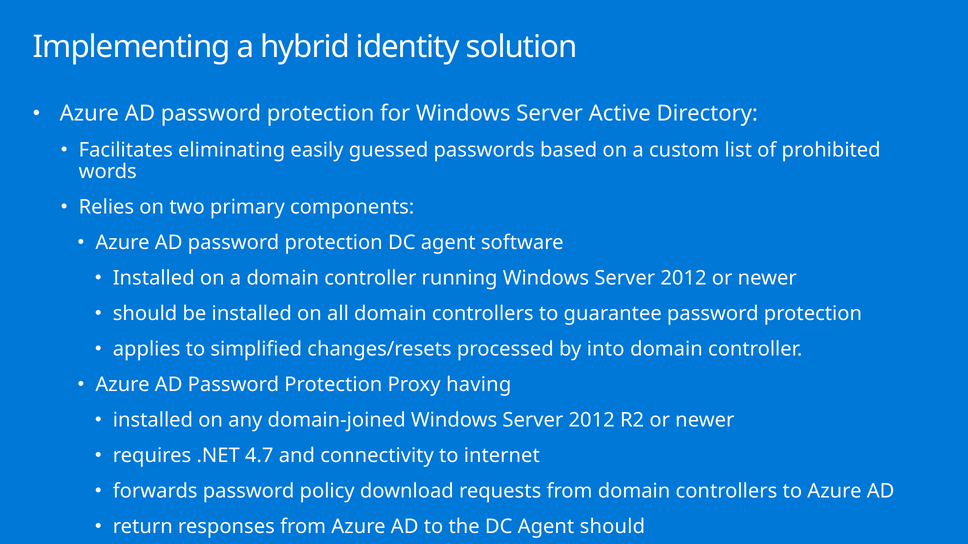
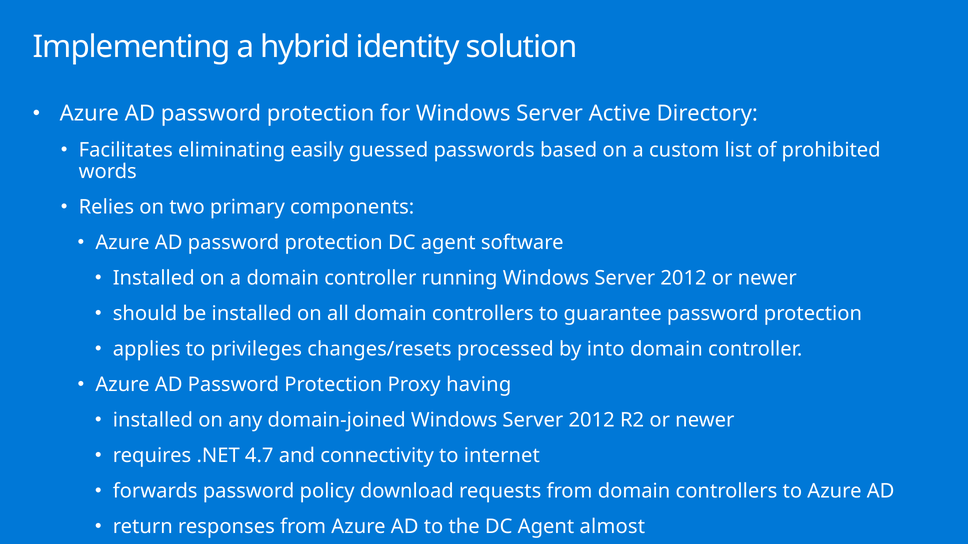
simplified: simplified -> privileges (256, 349)
Agent should: should -> almost (612, 527)
